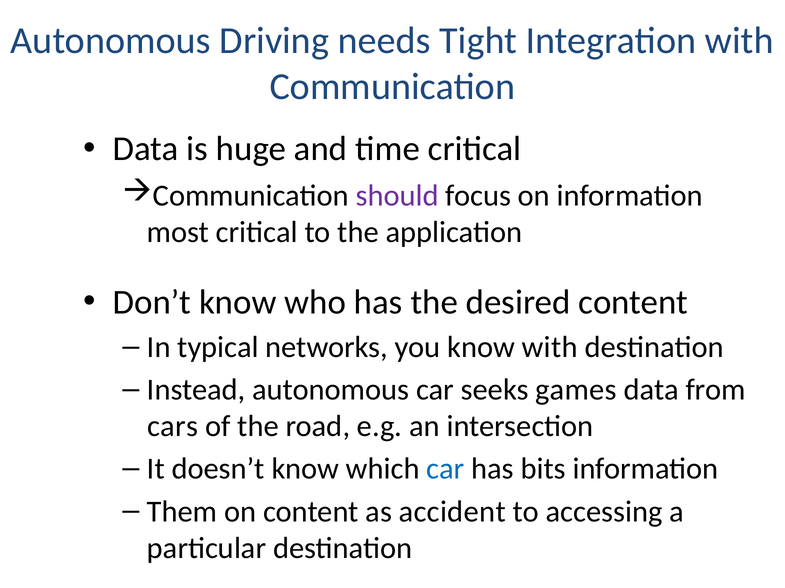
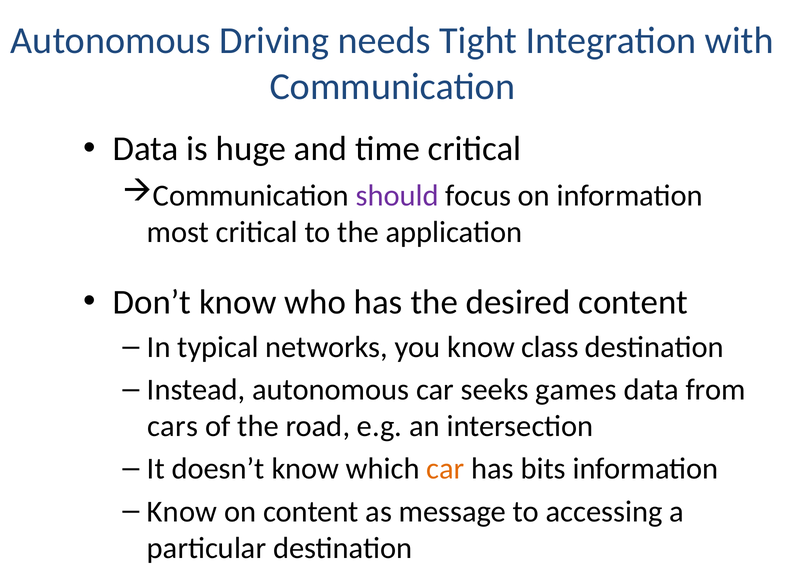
know with: with -> class (550, 348)
car colour: blue -> orange (445, 469)
Them: Them -> Know (182, 512)
accident: accident -> message (452, 512)
